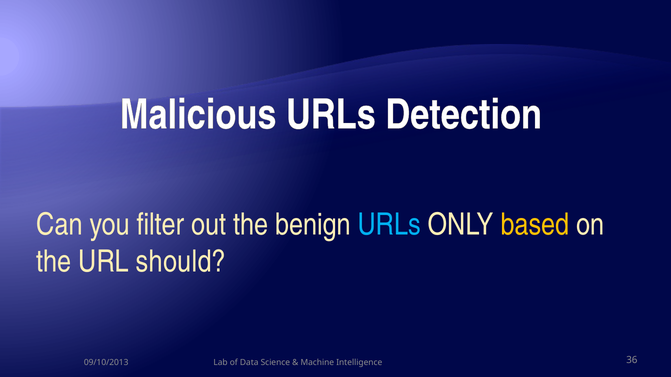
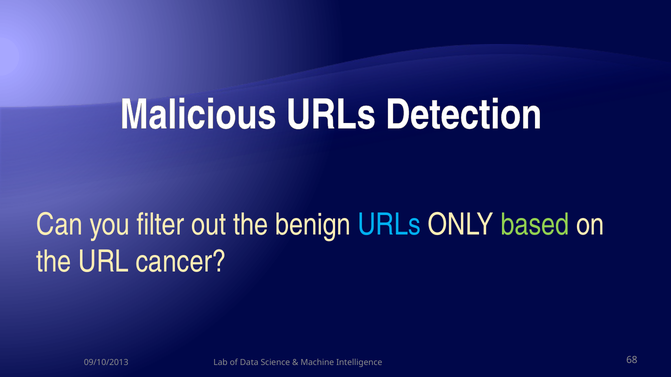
based colour: yellow -> light green (535, 225)
should: should -> cancer (181, 262)
36: 36 -> 68 (632, 361)
